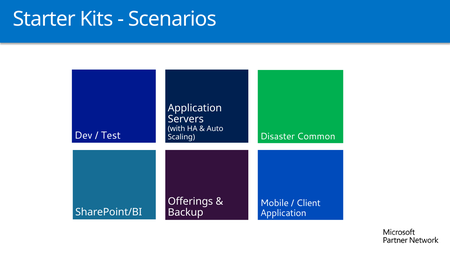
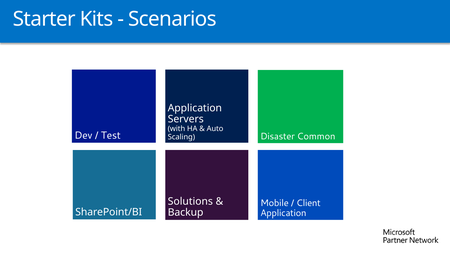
Offerings: Offerings -> Solutions (190, 202)
